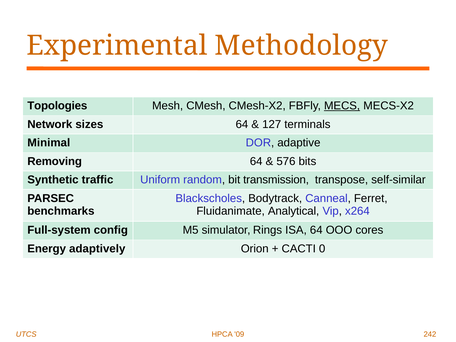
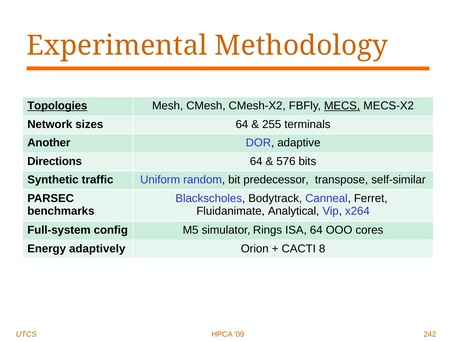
Topologies underline: none -> present (57, 106)
127: 127 -> 255 (272, 124)
Minimal: Minimal -> Another (49, 143)
Removing: Removing -> Directions (55, 161)
transmission: transmission -> predecessor (276, 180)
0: 0 -> 8 (322, 249)
